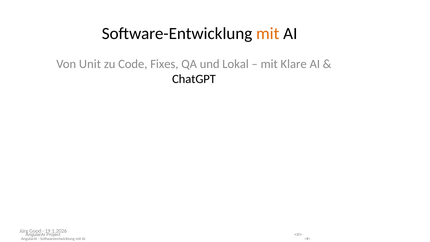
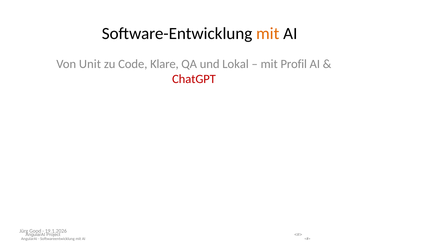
Fixes: Fixes -> Klare (164, 64)
Klare: Klare -> Profil (294, 64)
ChatGPT colour: black -> red (194, 79)
